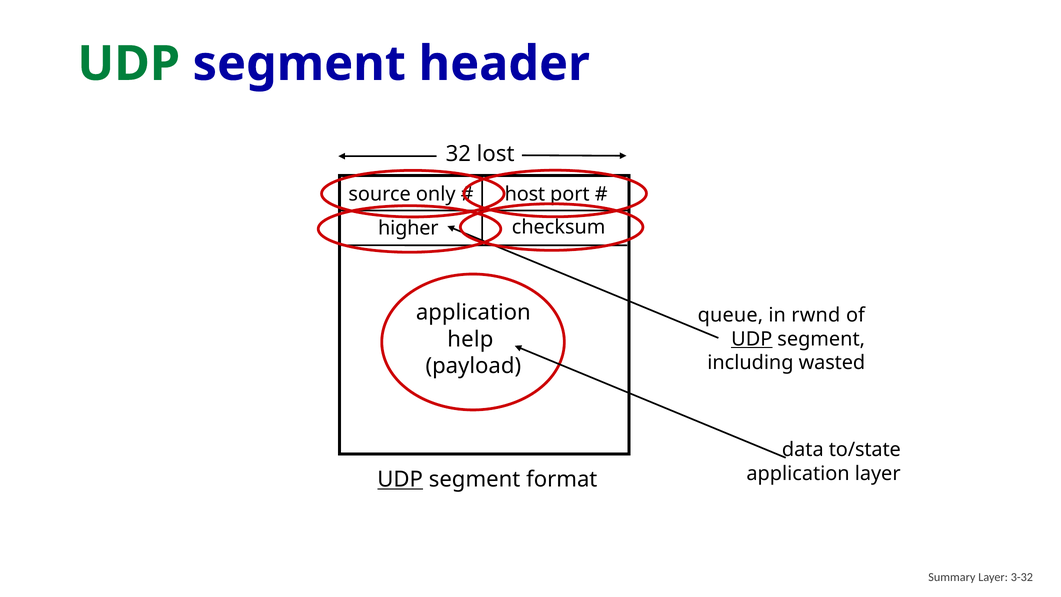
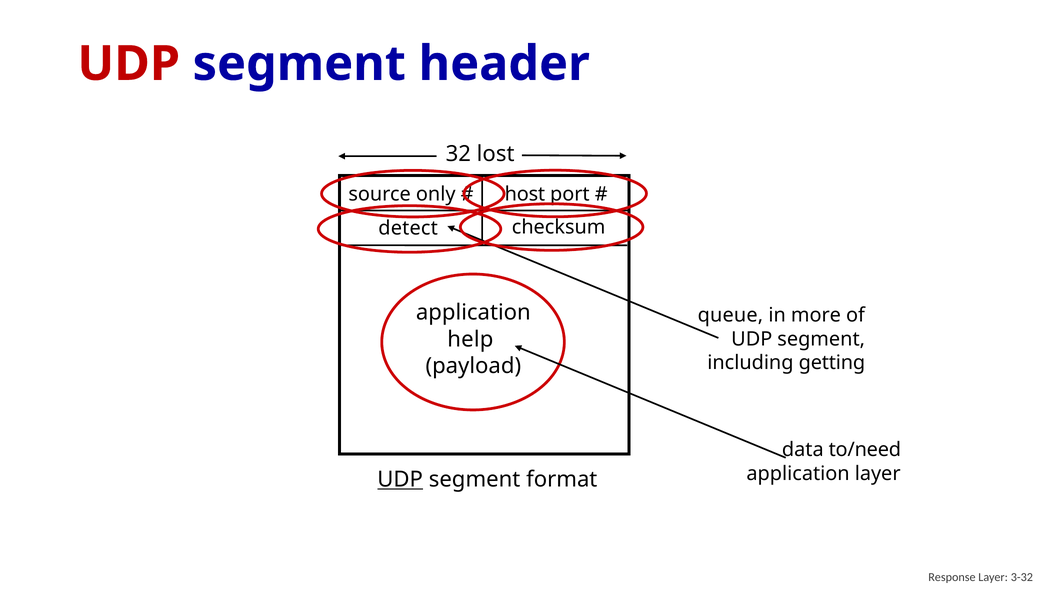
UDP colour: green -> red (129, 64)
higher: higher -> detect (408, 228)
rwnd: rwnd -> more (816, 315)
UDP underline: present -> none (752, 339)
wasted: wasted -> getting (832, 363)
to/state: to/state -> to/need (865, 450)
Summary: Summary -> Response (952, 577)
